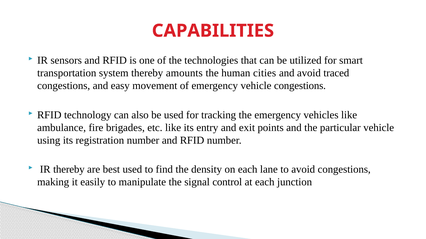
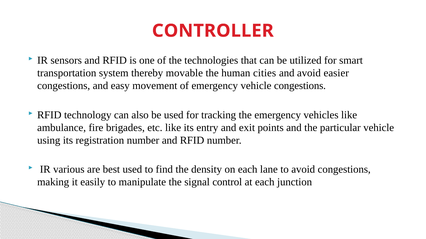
CAPABILITIES: CAPABILITIES -> CONTROLLER (213, 31)
amounts: amounts -> movable (184, 73)
traced: traced -> easier (336, 73)
IR thereby: thereby -> various (69, 170)
